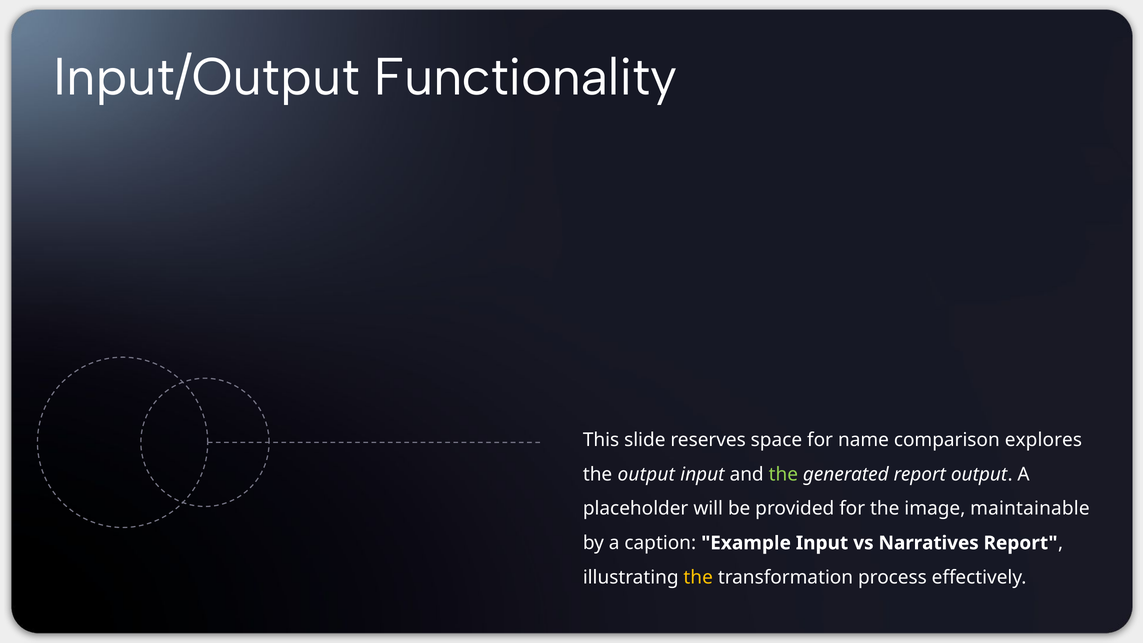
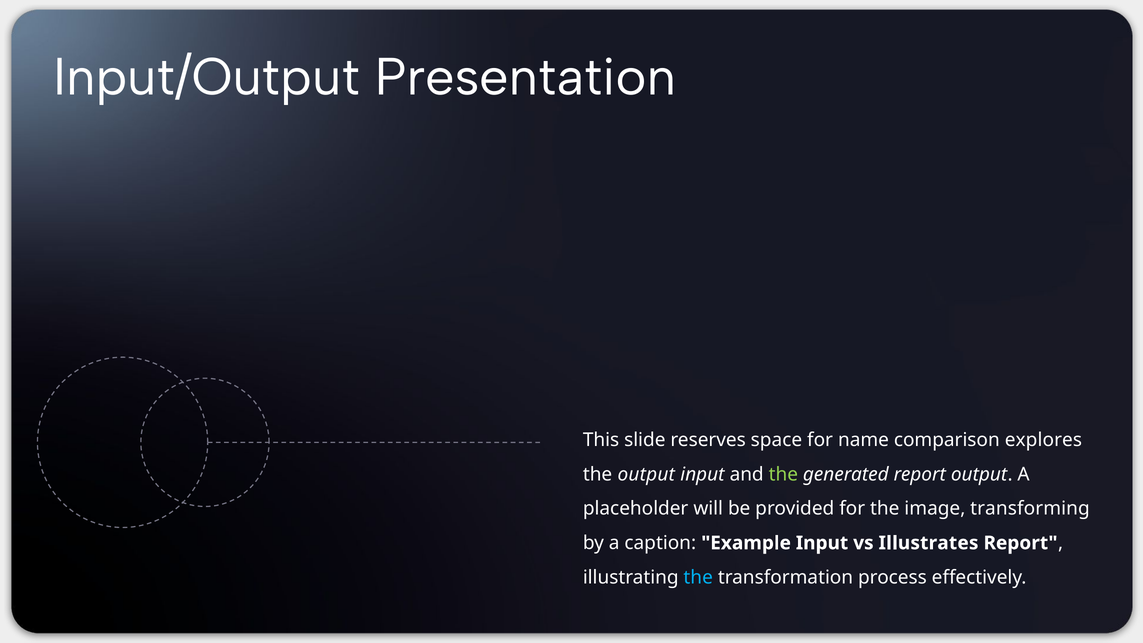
Functionality: Functionality -> Presentation (525, 78)
maintainable: maintainable -> transforming (1030, 509)
Narratives: Narratives -> Illustrates (929, 543)
the colour: yellow -> light blue (698, 577)
